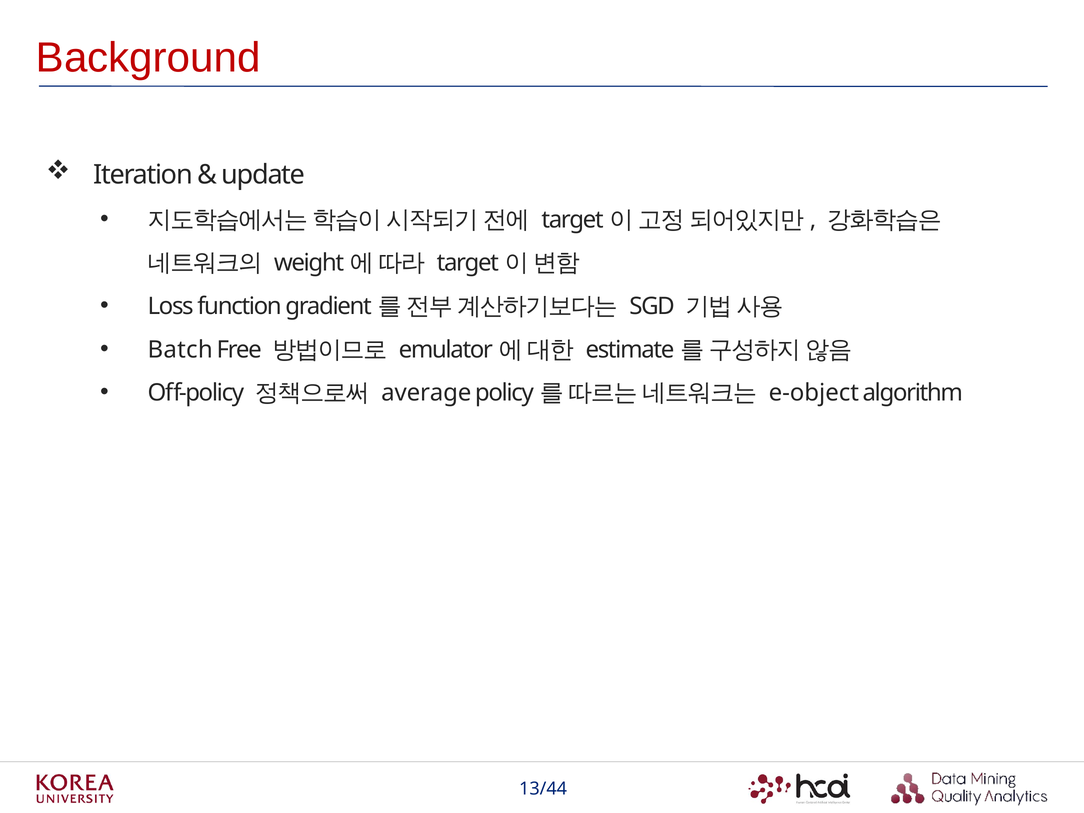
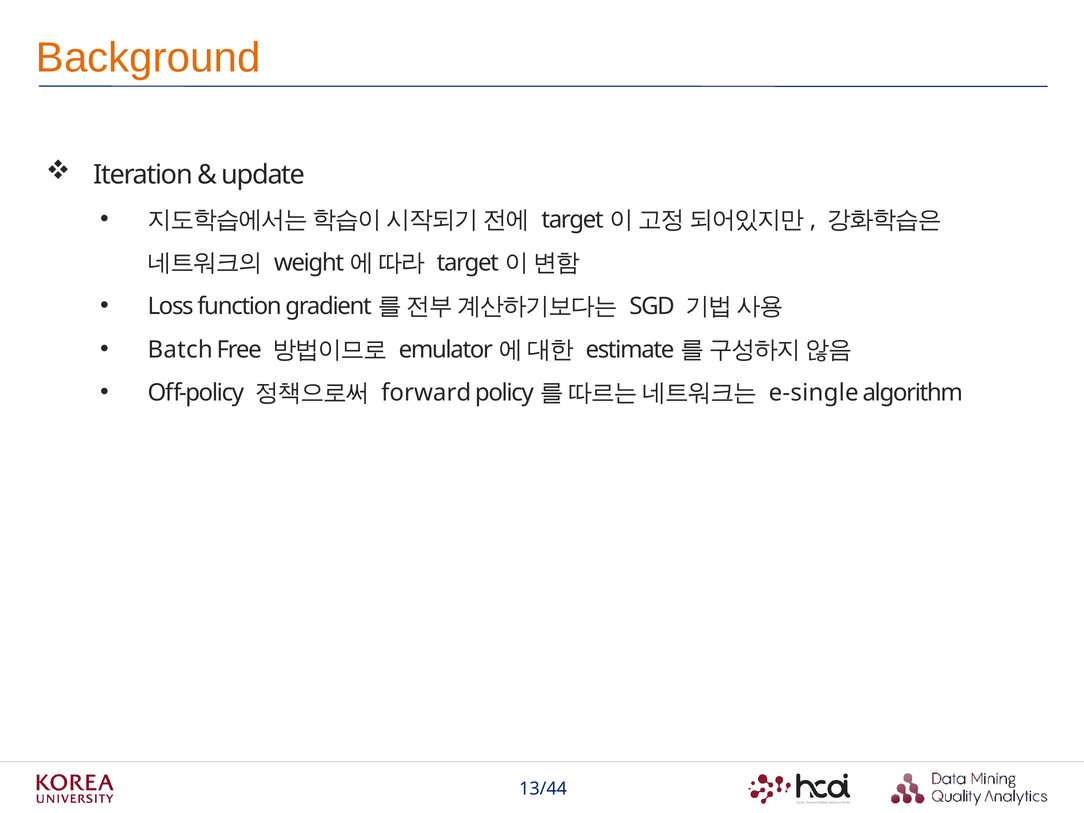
Background colour: red -> orange (148, 58)
average: average -> forward (426, 393)
e-object: e-object -> e-single (814, 393)
